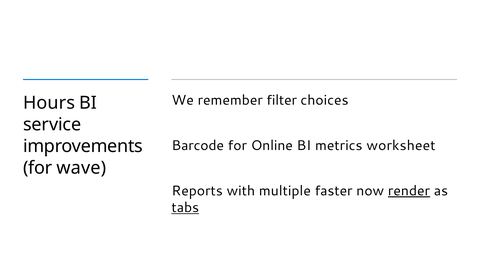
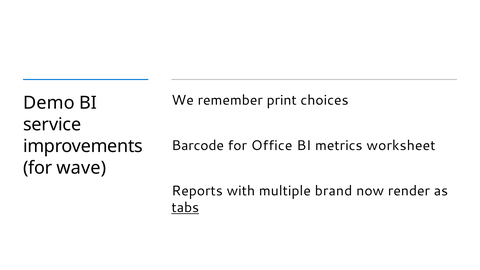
filter: filter -> print (282, 100)
Hours: Hours -> Demo (49, 103)
Online: Online -> Office (272, 146)
faster: faster -> brand (334, 191)
render underline: present -> none (409, 191)
